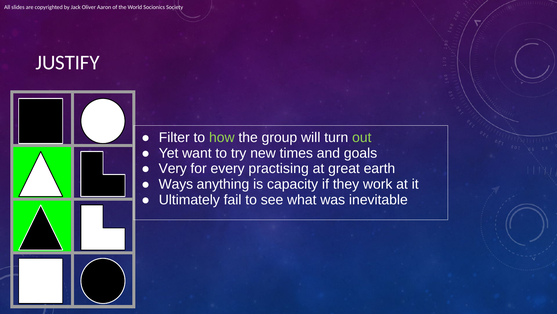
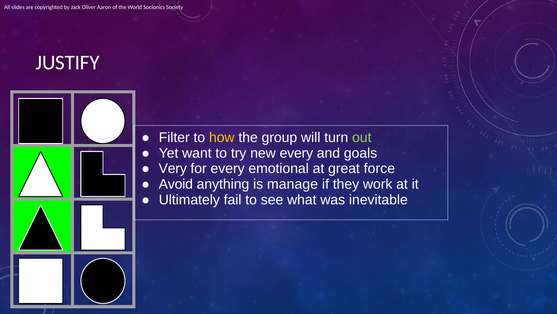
how colour: light green -> yellow (222, 137)
new times: times -> every (296, 153)
practising: practising -> emotional (279, 168)
earth: earth -> force (379, 168)
Ways: Ways -> Avoid (176, 184)
capacity: capacity -> manage (293, 184)
